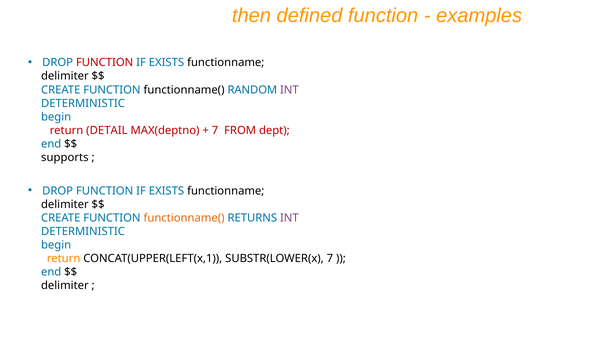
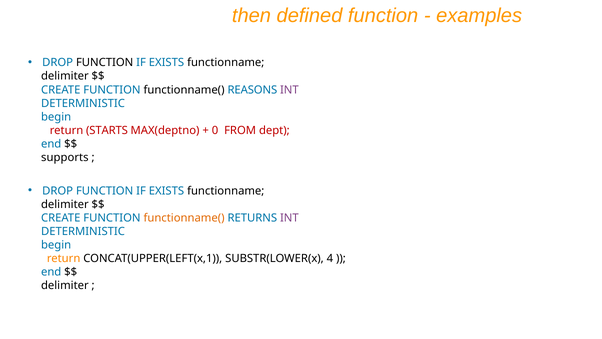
FUNCTION colour: red -> black (105, 63)
RANDOM: RANDOM -> REASONS (252, 90)
DETAIL: DETAIL -> STARTS (107, 130)
7: 7 -> 0 (215, 130)
SUBSTR(LOWER(x 7: 7 -> 4 (330, 258)
